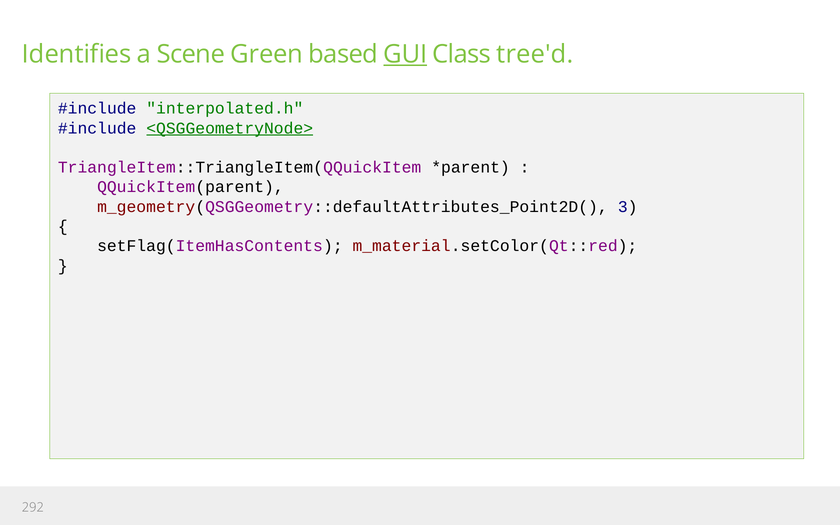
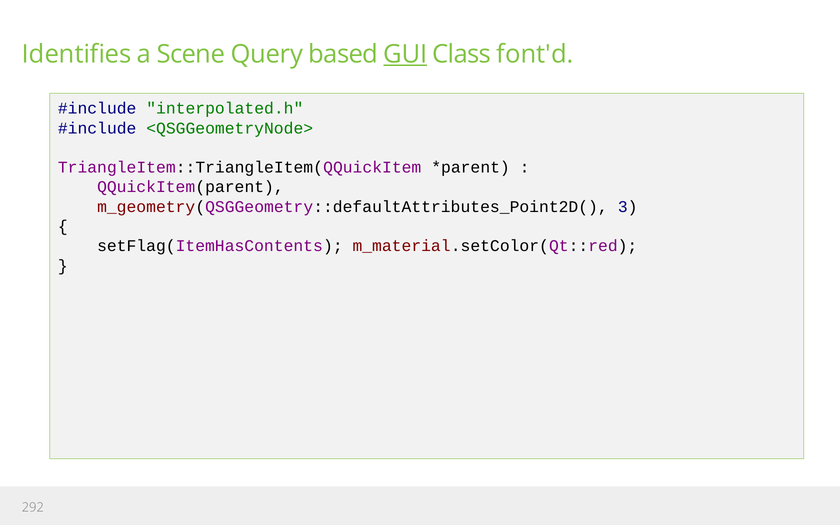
Green: Green -> Query (267, 54)
tree'd: tree'd -> font'd (535, 54)
<QSGGeometryNode> underline: present -> none (230, 128)
